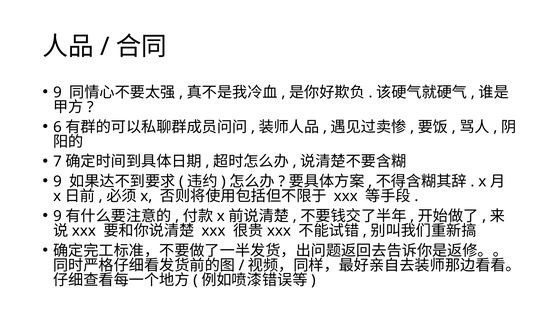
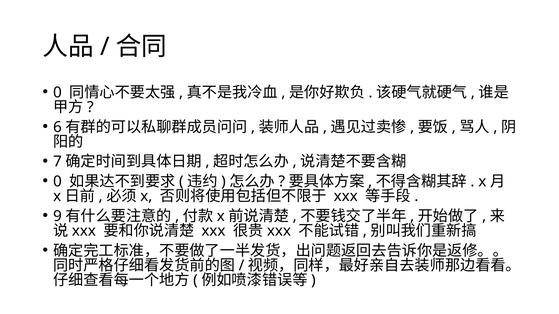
9: 9 -> 0 (57, 93)
9: 9 -> 0 (57, 182)
